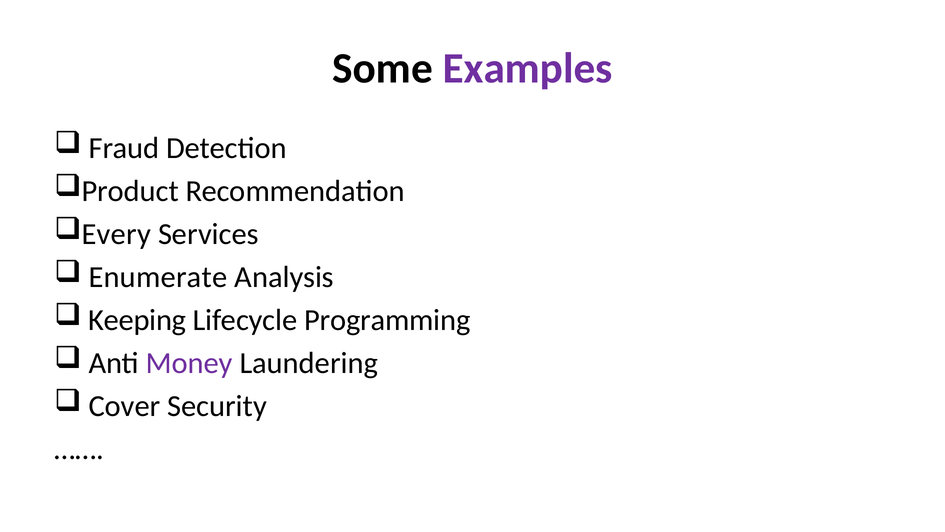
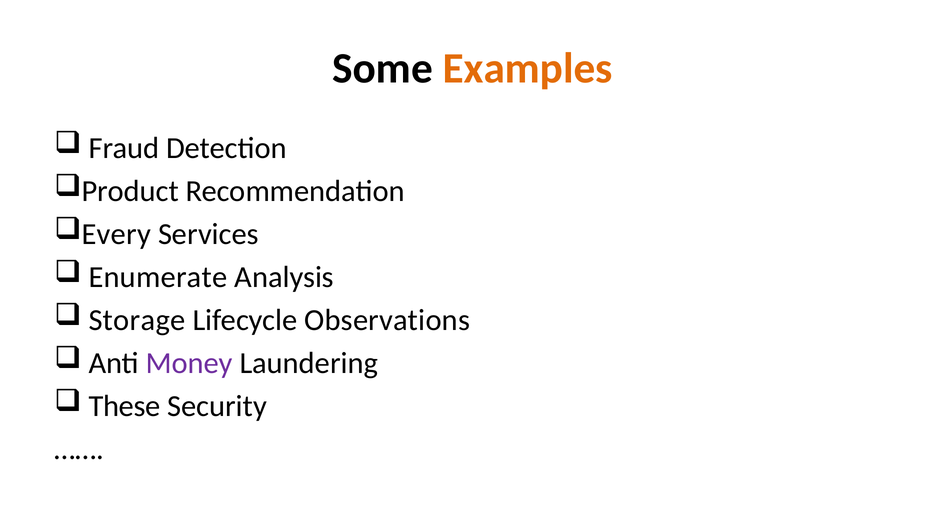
Examples colour: purple -> orange (528, 69)
Keeping: Keeping -> Storage (137, 320)
Programming: Programming -> Observations (387, 320)
Cover: Cover -> These (125, 406)
